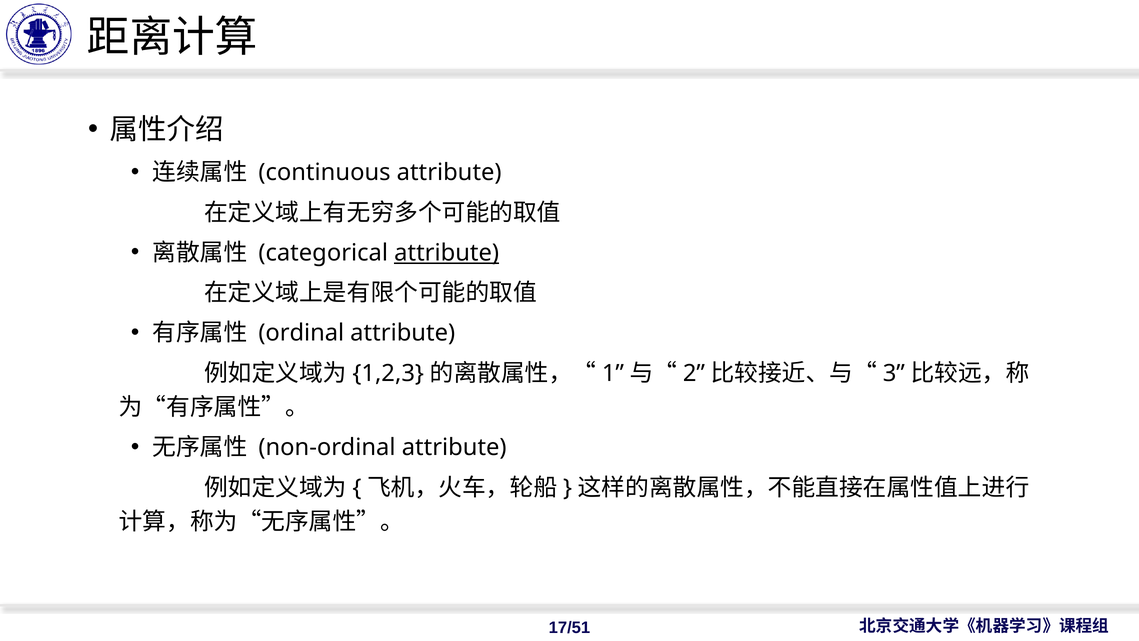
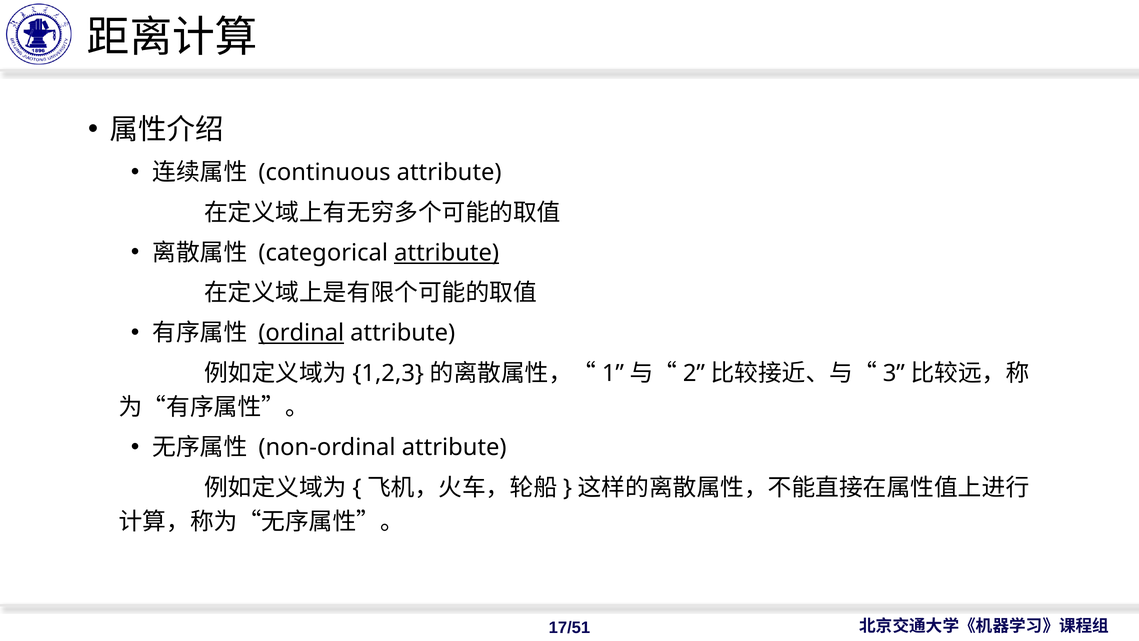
ordinal underline: none -> present (301, 333)
